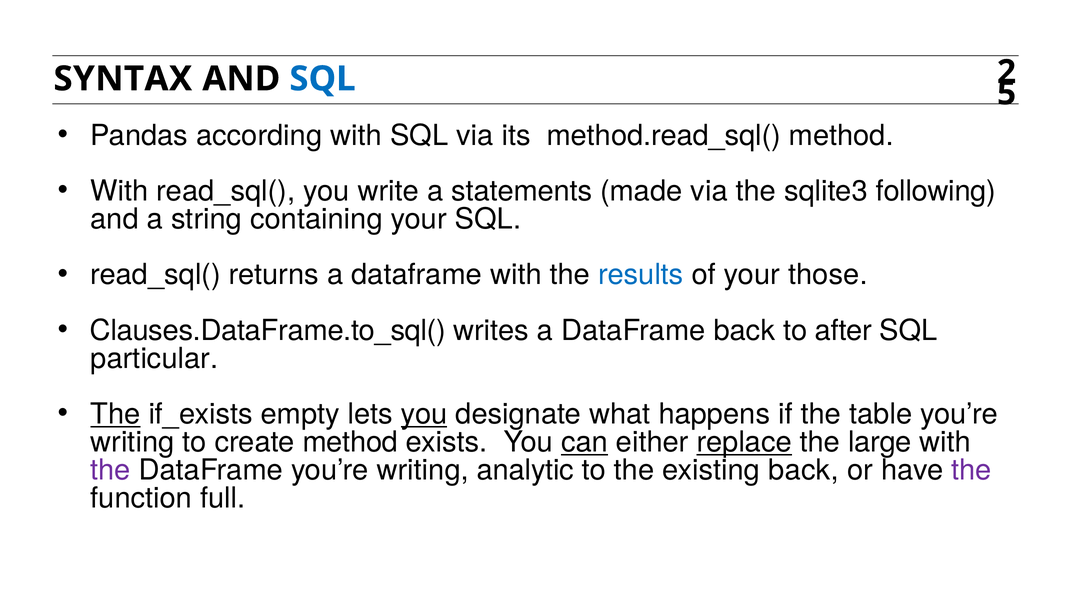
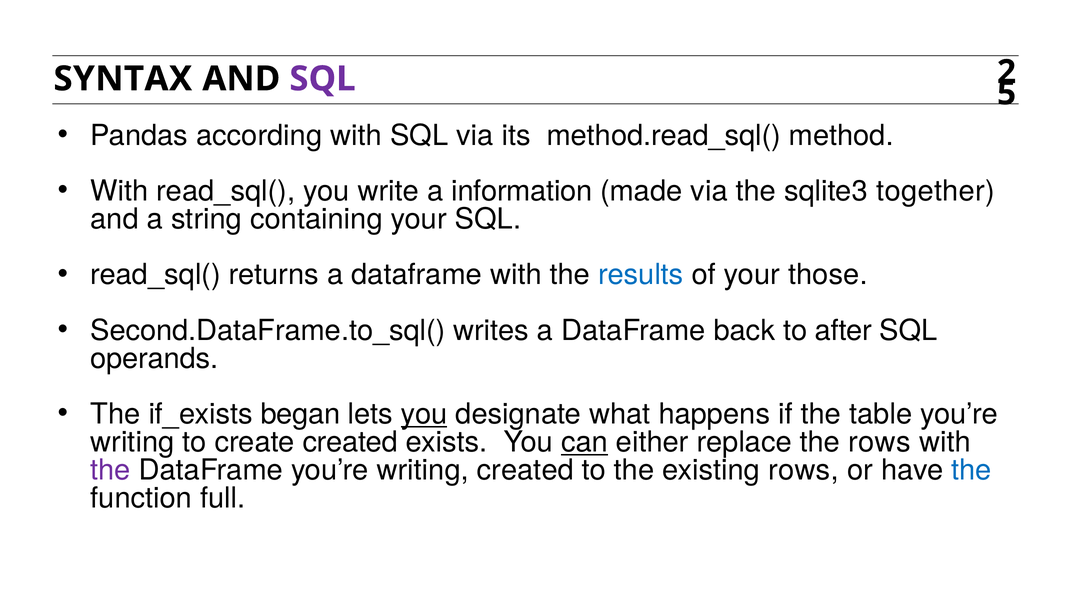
SQL colour: blue -> purple (322, 79)
statements: statements -> information (522, 191)
following: following -> together (936, 191)
Clauses.DataFrame.to_sql(: Clauses.DataFrame.to_sql( -> Second.DataFrame.to_sql( (268, 331)
particular: particular -> operands (154, 359)
The underline: present -> none (115, 415)
empty: empty -> began (300, 415)
create method: method -> created (350, 442)
replace underline: present -> none (744, 442)
the large: large -> rows (880, 442)
writing analytic: analytic -> created (525, 470)
existing back: back -> rows (803, 470)
the colour: purple -> blue (971, 470)
